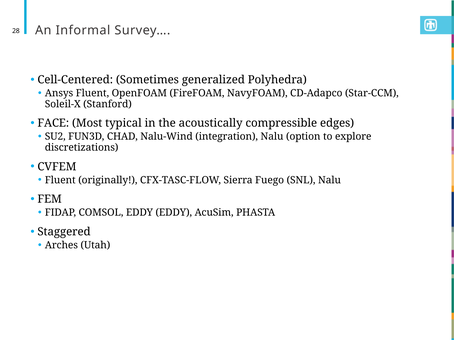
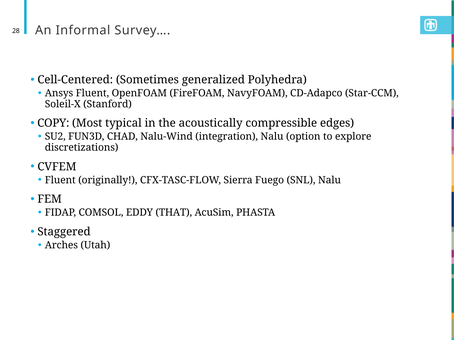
FACE: FACE -> COPY (53, 123)
EDDY EDDY: EDDY -> THAT (174, 213)
